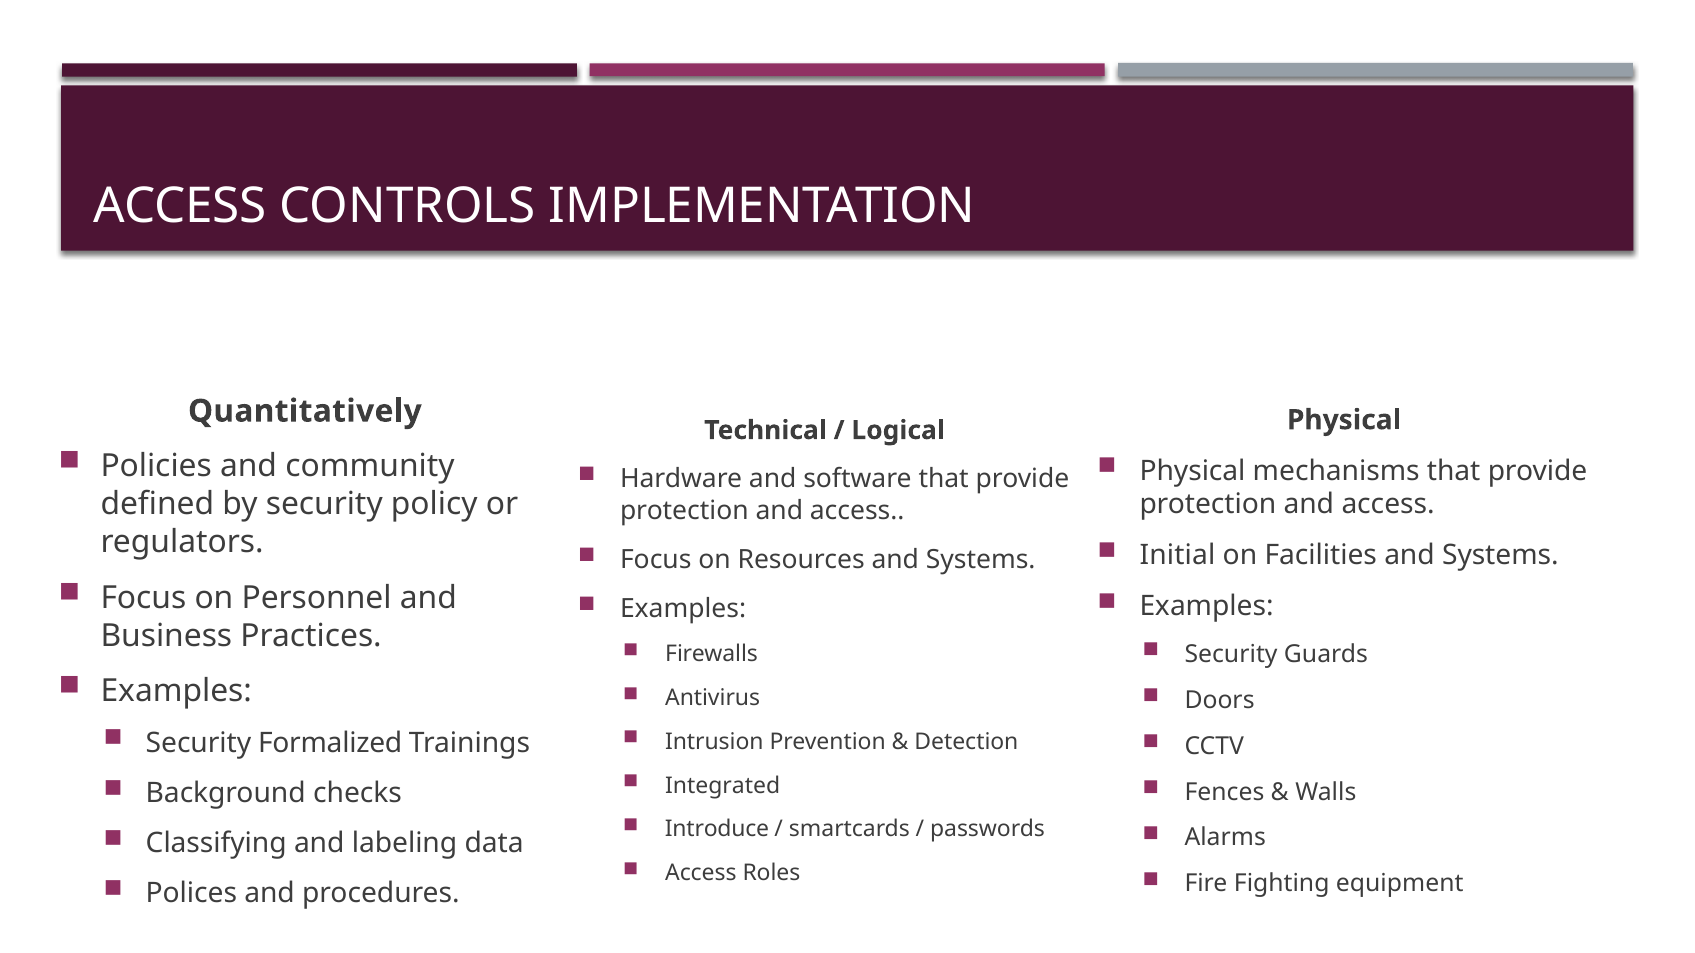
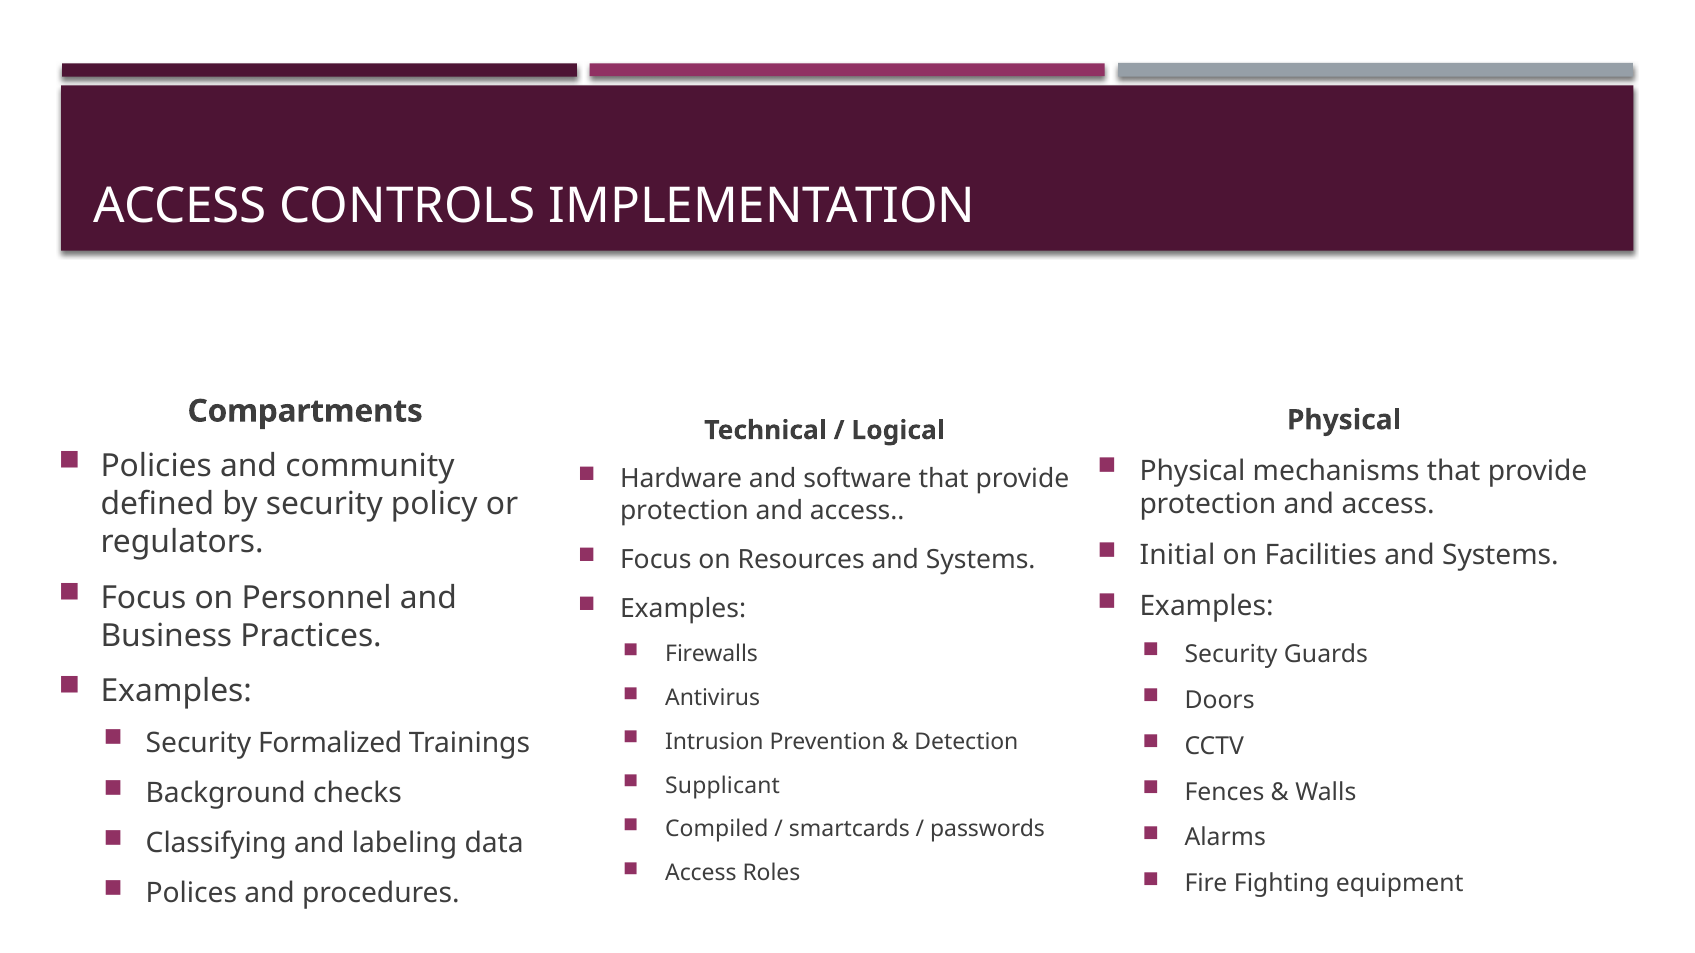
Quantitatively: Quantitatively -> Compartments (305, 411)
Integrated: Integrated -> Supplicant (723, 786)
Introduce: Introduce -> Compiled (717, 830)
